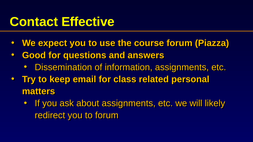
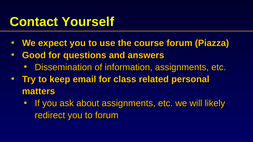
Effective: Effective -> Yourself (88, 22)
